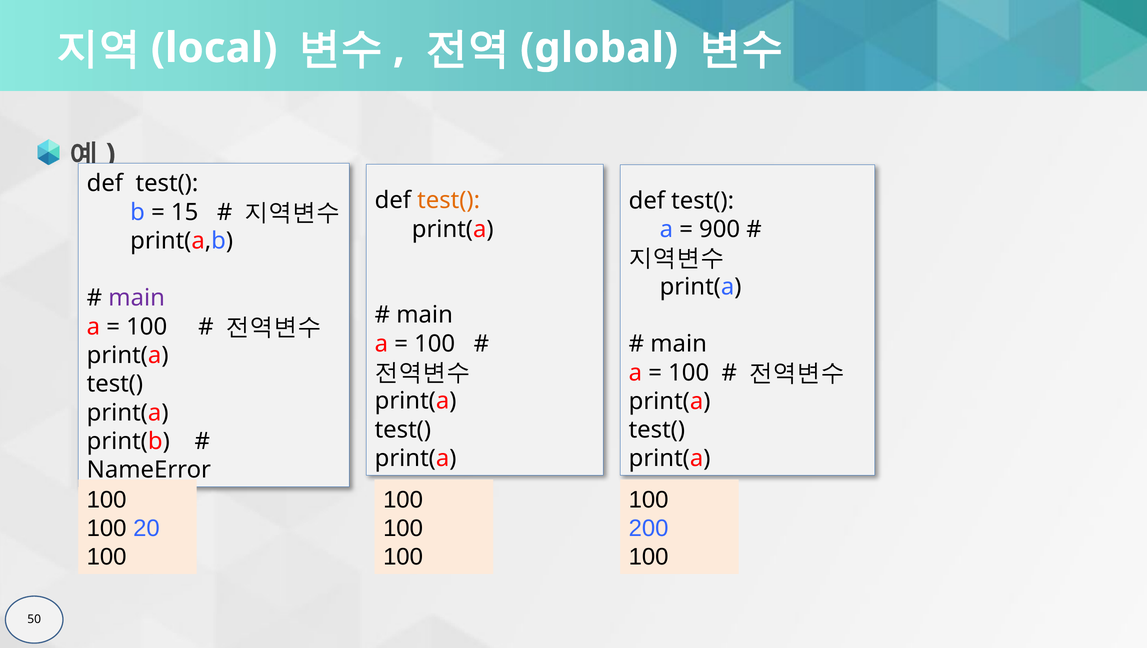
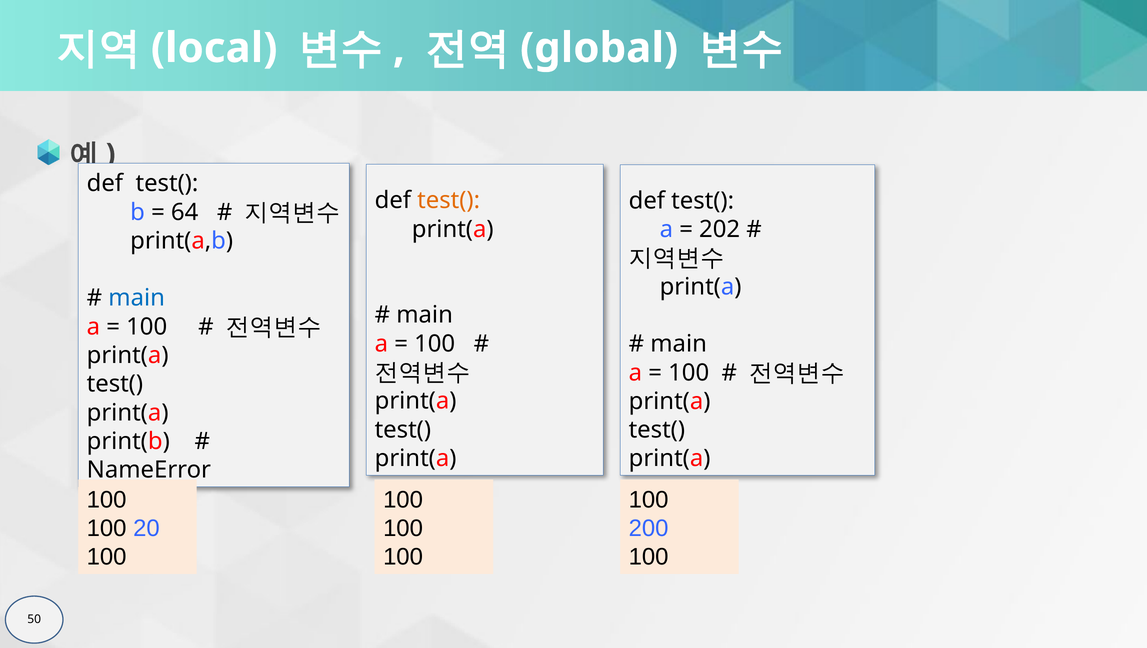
15: 15 -> 64 (185, 212)
900: 900 -> 202 (720, 230)
main colour: purple -> blue (137, 298)
